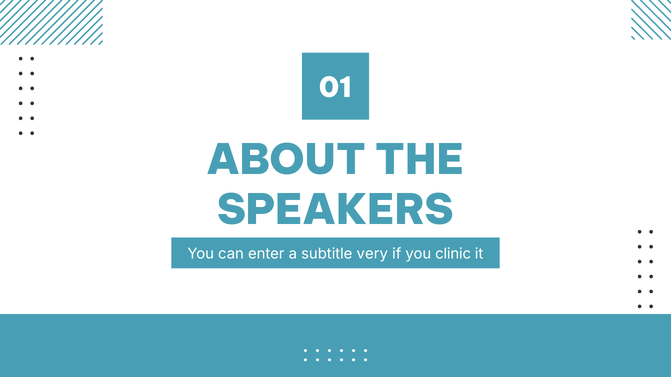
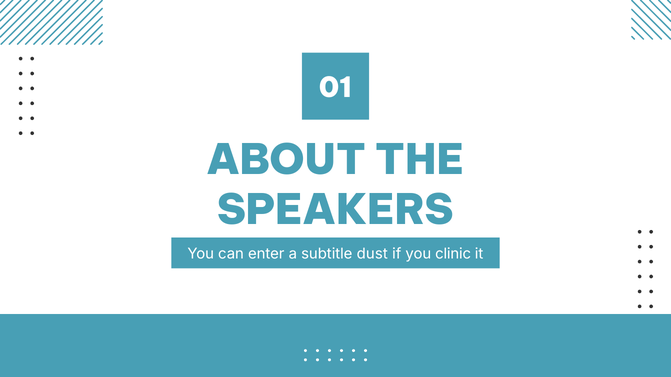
very: very -> dust (372, 254)
